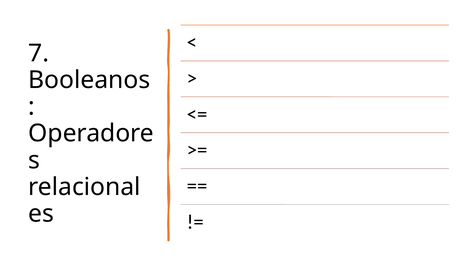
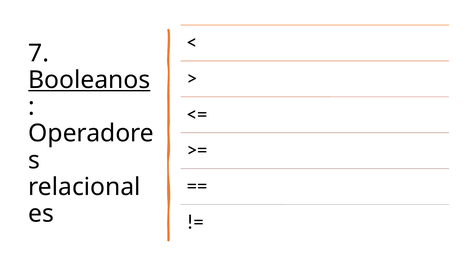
Booleanos underline: none -> present (89, 80)
